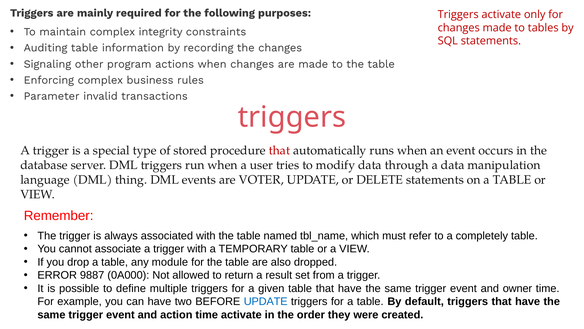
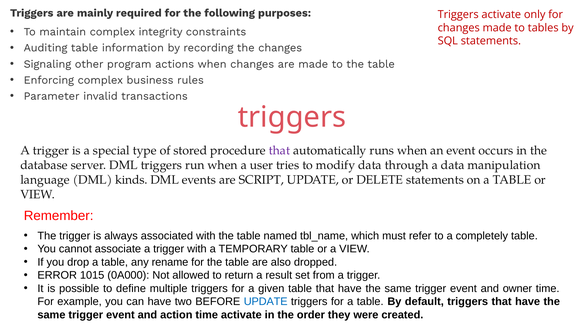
that colour: red -> purple (279, 150)
thing: thing -> kinds (131, 180)
VOTER: VOTER -> SCRIPT (261, 180)
module: module -> rename (170, 262)
9887: 9887 -> 1015 (92, 275)
